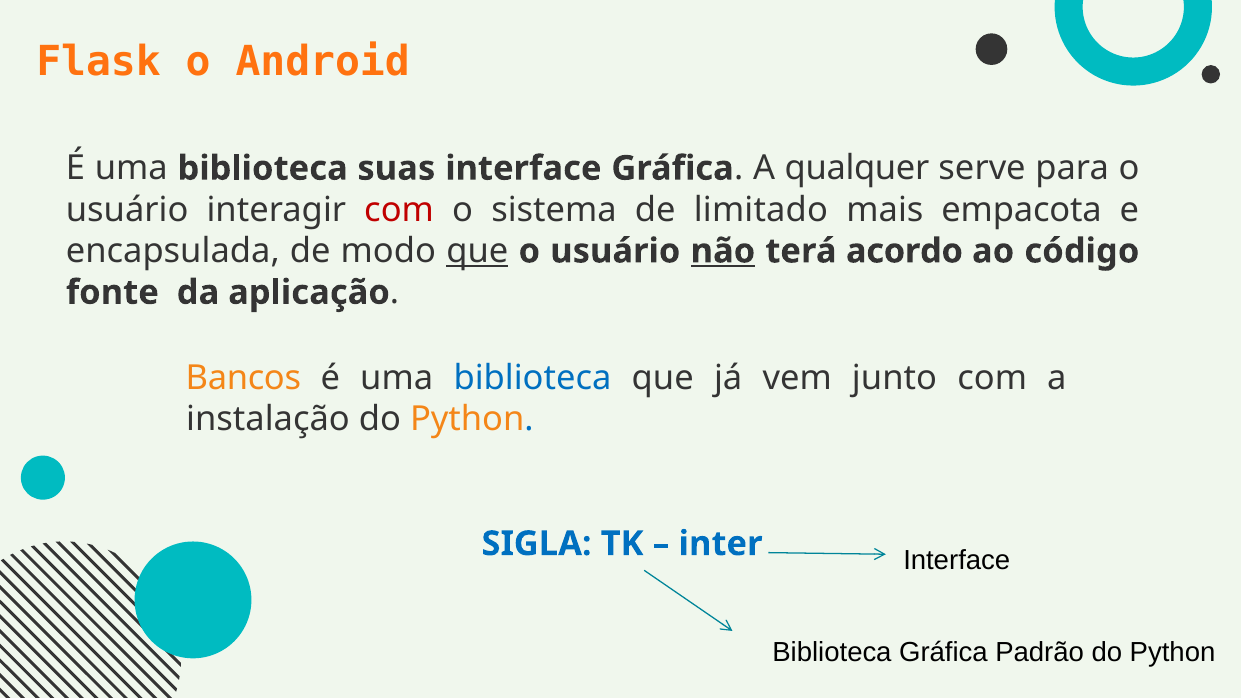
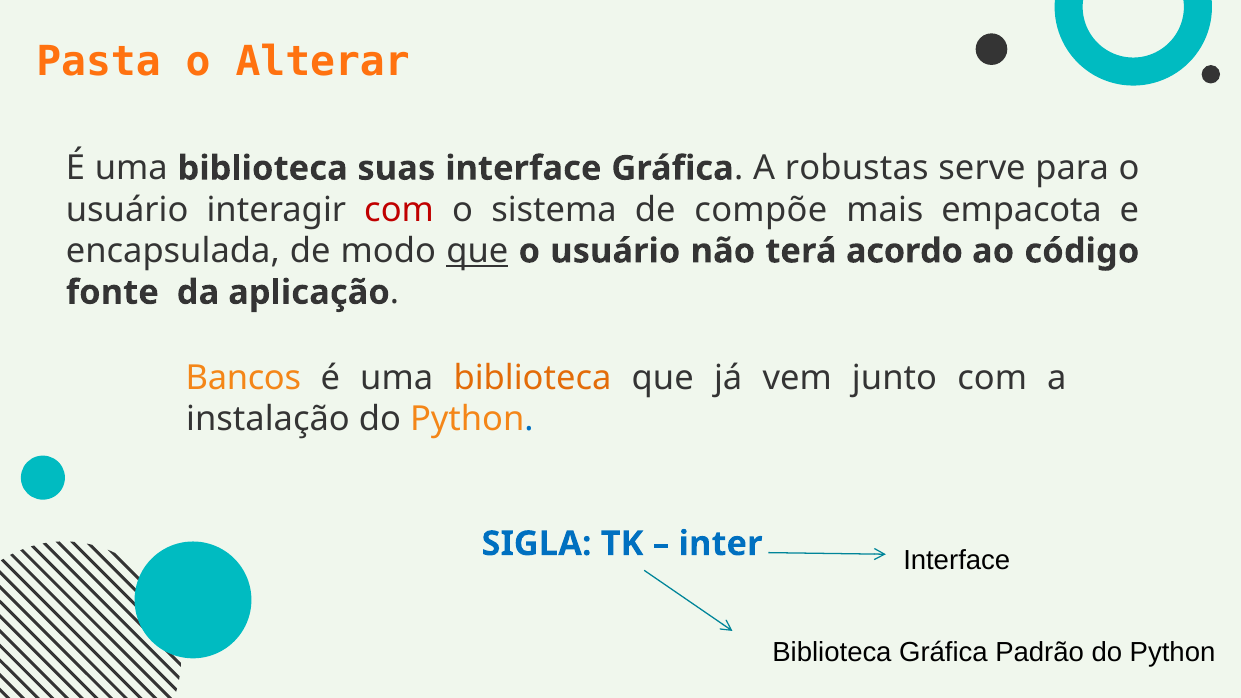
Flask: Flask -> Pasta (99, 62)
Android: Android -> Alterar (323, 62)
qualquer: qualquer -> robustas (857, 168)
limitado: limitado -> compõe (761, 210)
não underline: present -> none (723, 251)
biblioteca colour: blue -> orange (533, 378)
